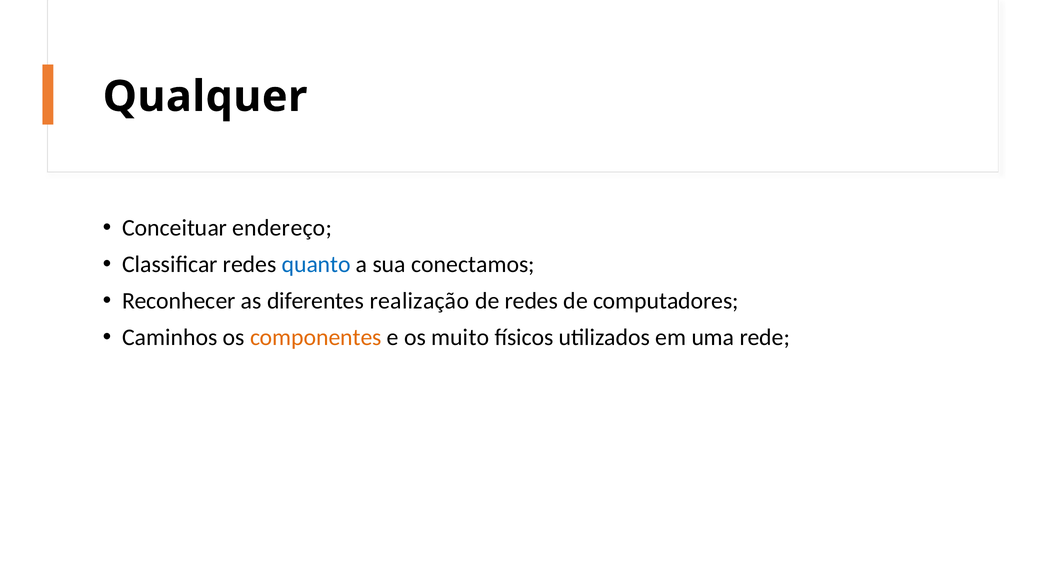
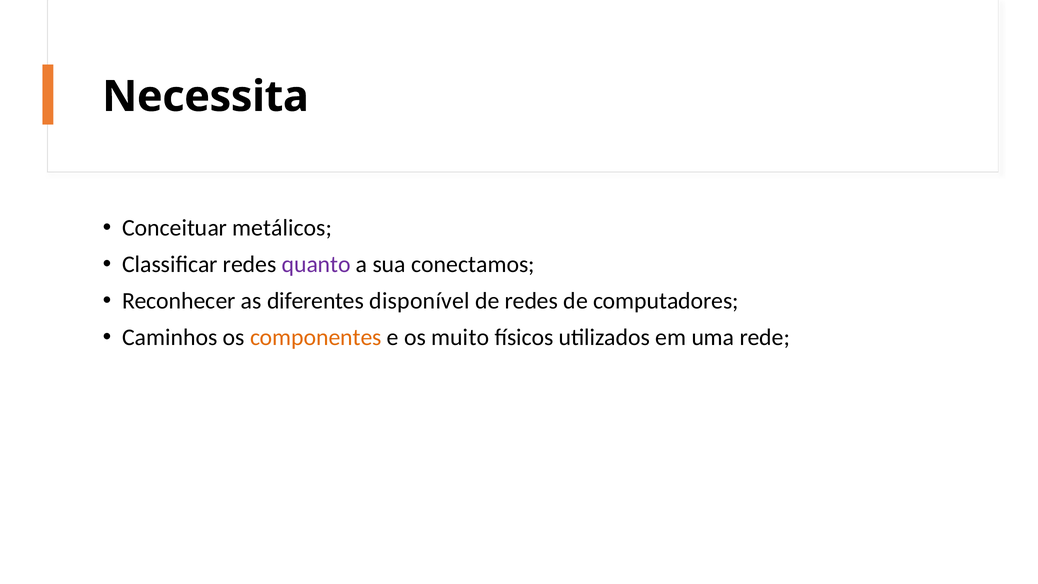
Qualquer: Qualquer -> Necessita (205, 97)
endereço: endereço -> metálicos (282, 228)
quanto colour: blue -> purple (316, 264)
realização: realização -> disponível (420, 301)
